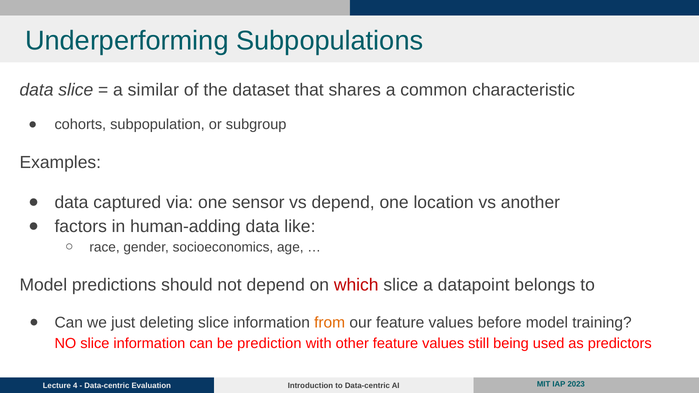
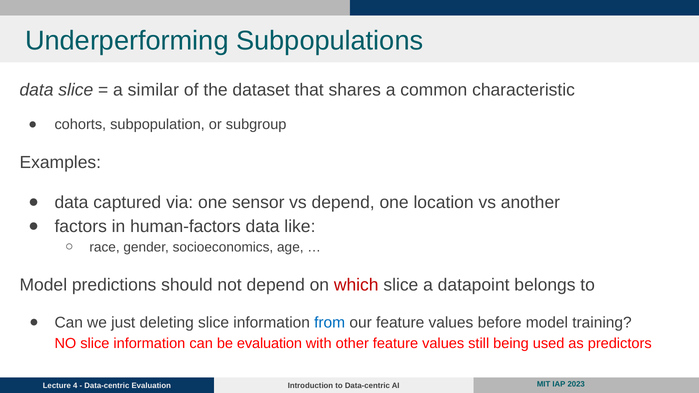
human-adding: human-adding -> human-factors (185, 227)
from colour: orange -> blue (330, 323)
be prediction: prediction -> evaluation (270, 343)
